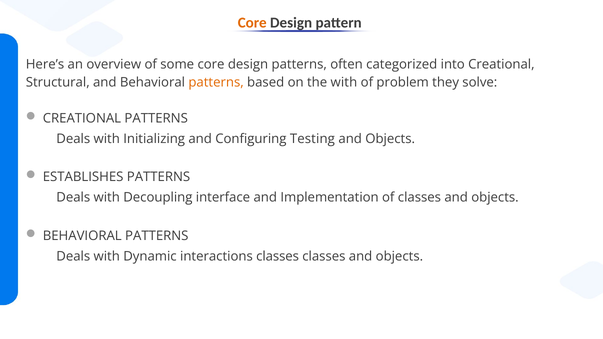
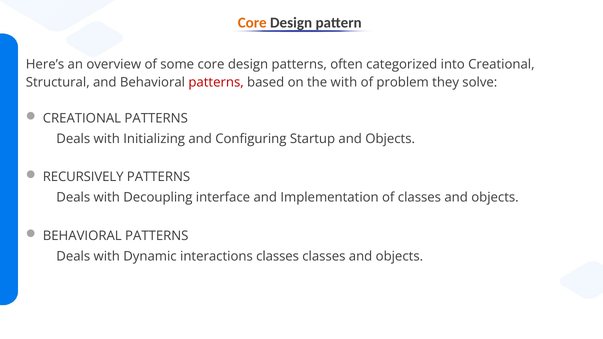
patterns colour: orange -> red (216, 82)
Testing: Testing -> Startup (312, 139)
ESTABLISHES: ESTABLISHES -> RECURSIVELY (83, 177)
